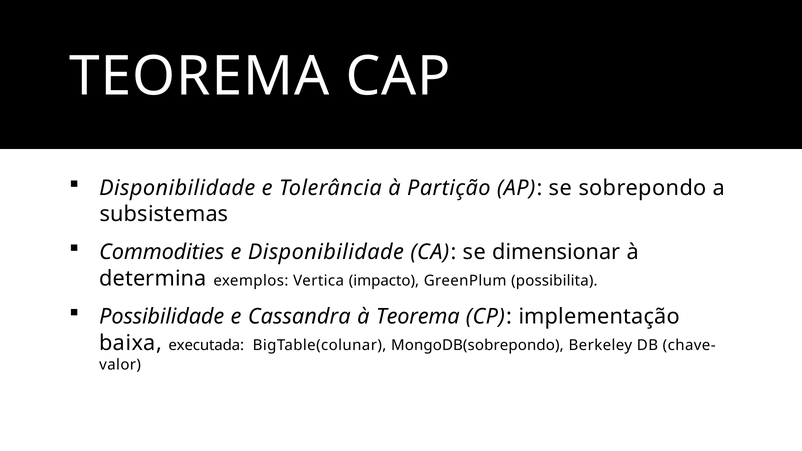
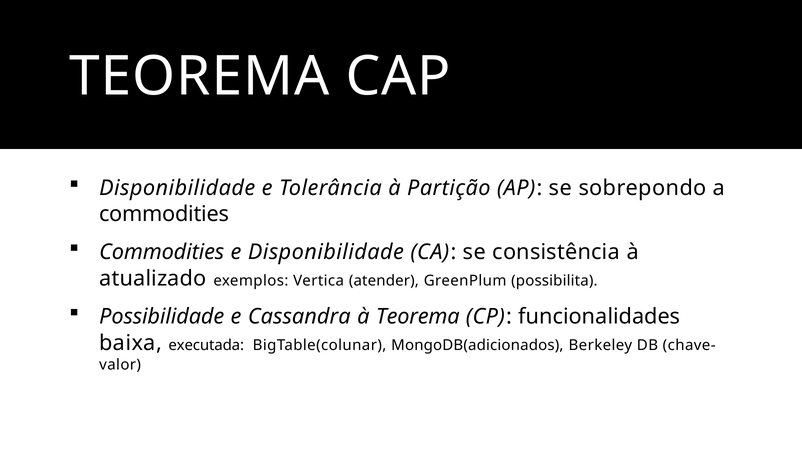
subsistemas: subsistemas -> commodities (164, 214)
dimensionar: dimensionar -> consistência (556, 252)
determina: determina -> atualizado (153, 279)
impacto: impacto -> atender (384, 281)
implementação: implementação -> funcionalidades (599, 317)
MongoDB(sobrepondo: MongoDB(sobrepondo -> MongoDB(adicionados (477, 345)
